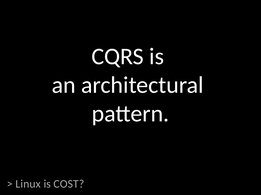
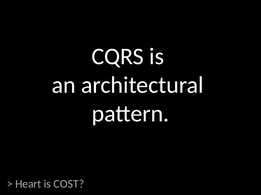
Linux: Linux -> Heart (28, 185)
